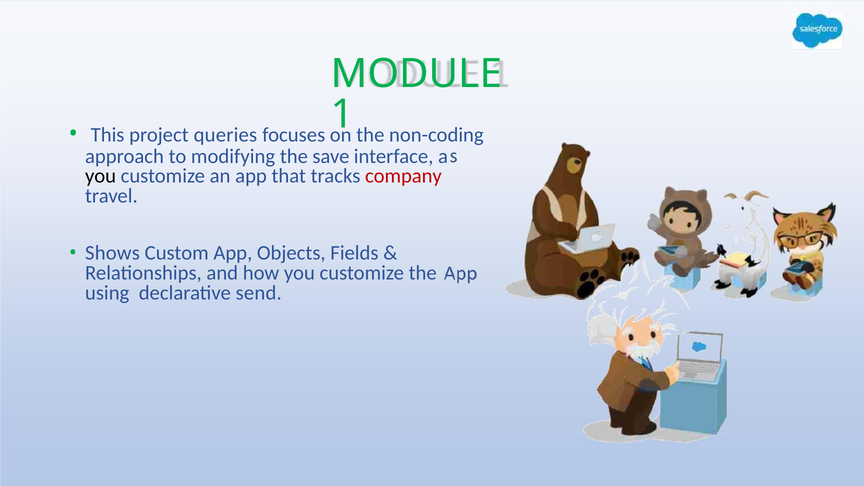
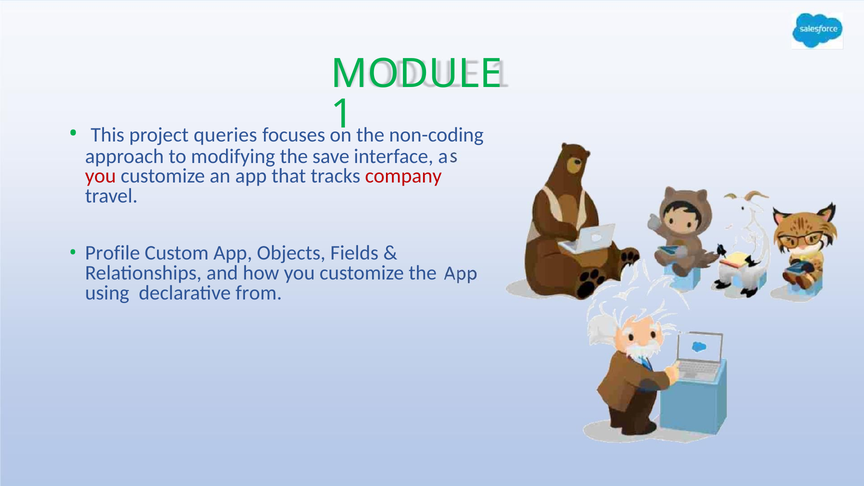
you colour: black -> red (101, 176)
Shows: Shows -> Profile (113, 253)
send: send -> from (259, 293)
